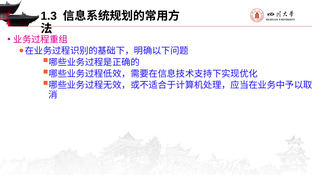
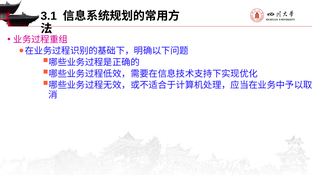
1.3: 1.3 -> 3.1 (49, 16)
